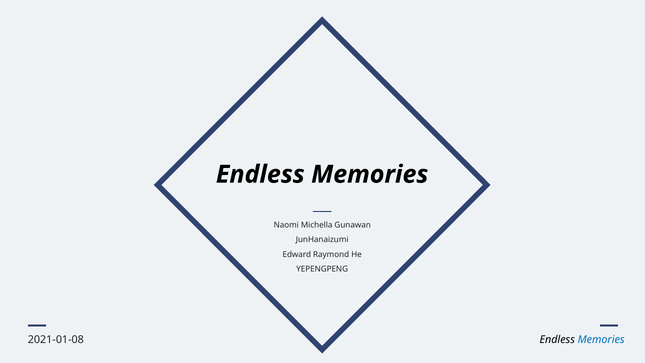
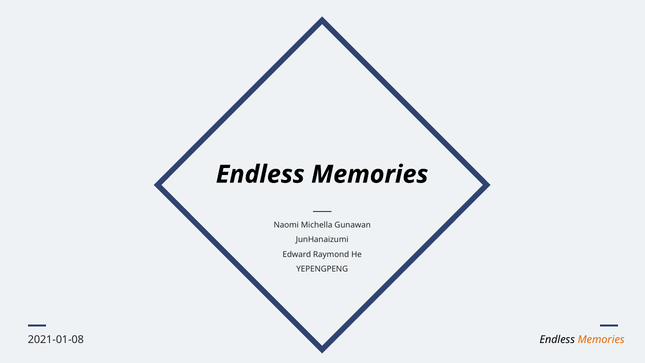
Memories colour: blue -> orange (601, 340)
